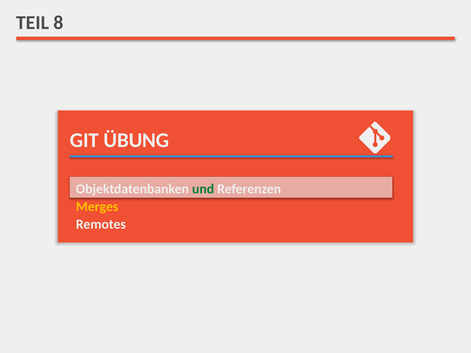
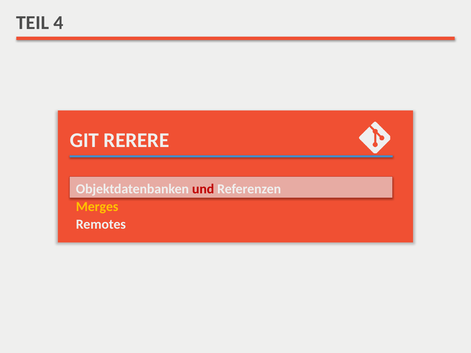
8: 8 -> 4 (58, 23)
ÜBUNG: ÜBUNG -> RERERE (136, 140)
und colour: green -> red (203, 189)
